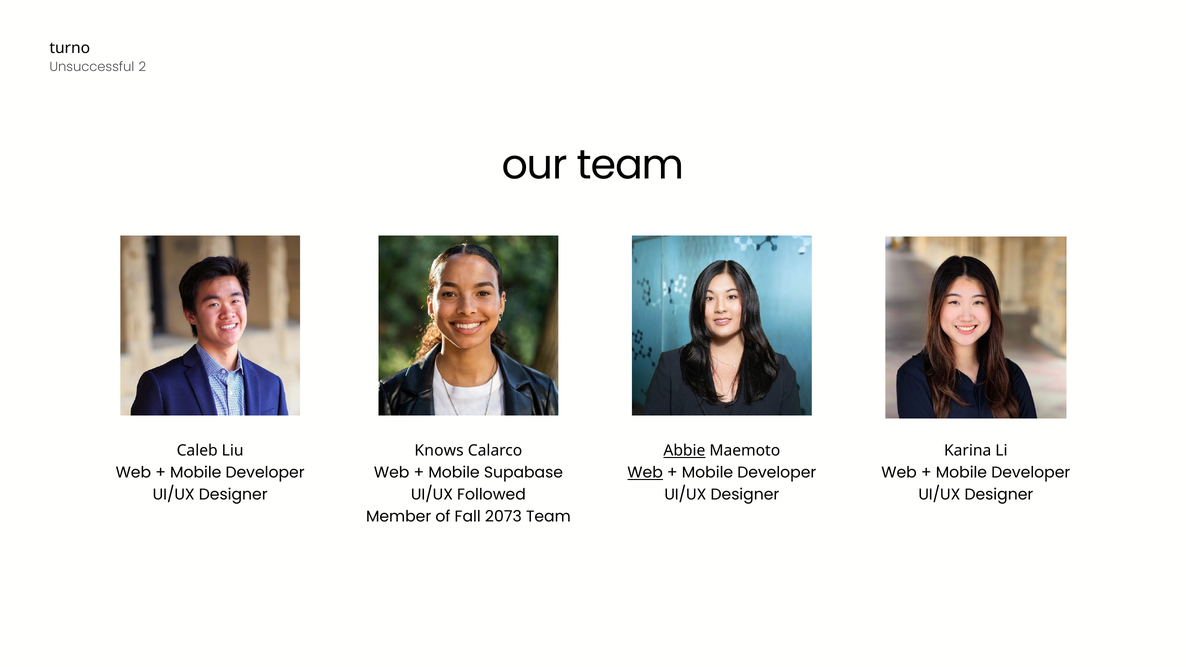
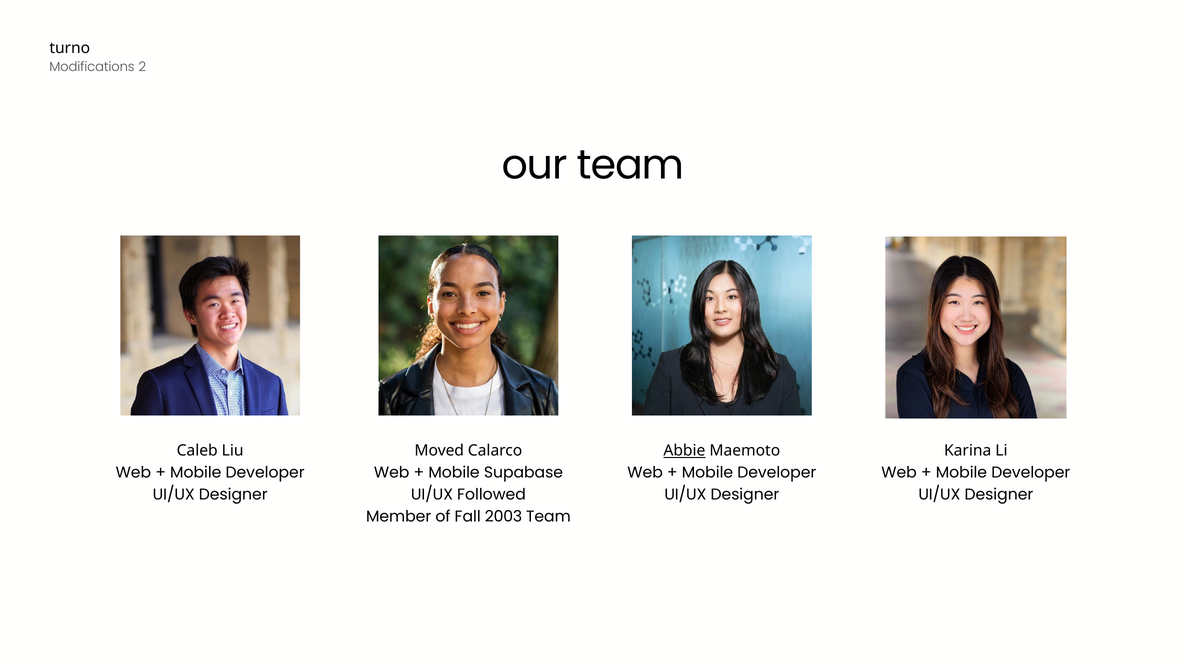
Unsuccessful: Unsuccessful -> Modifications (92, 67)
Knows: Knows -> Moved (439, 451)
Web underline: present -> none (645, 473)
2073: 2073 -> 2003 (504, 517)
